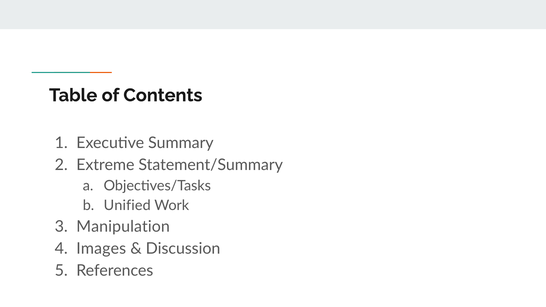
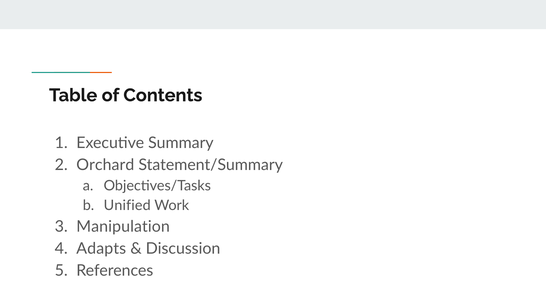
Extreme: Extreme -> Orchard (105, 165)
Images: Images -> Adapts (101, 249)
